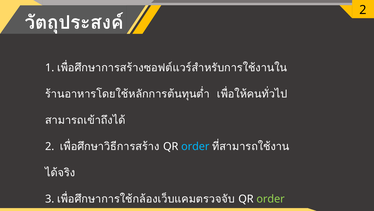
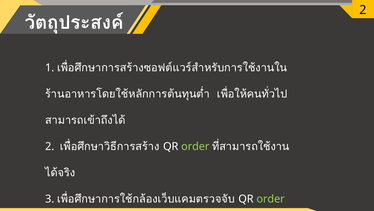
order colour: light blue -> light green (195, 146)
